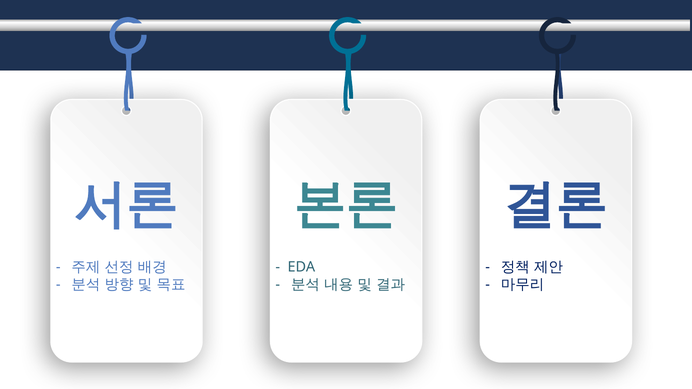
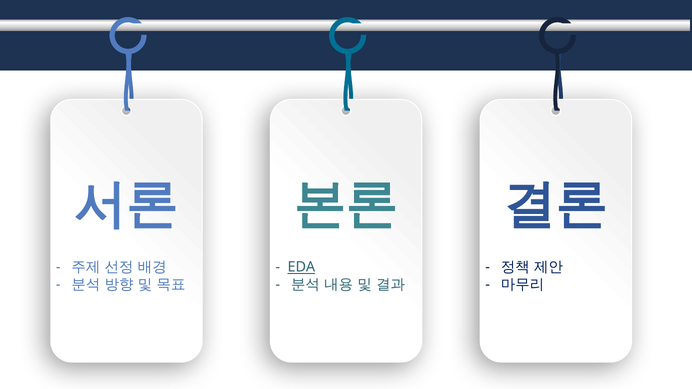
EDA underline: none -> present (301, 267)
